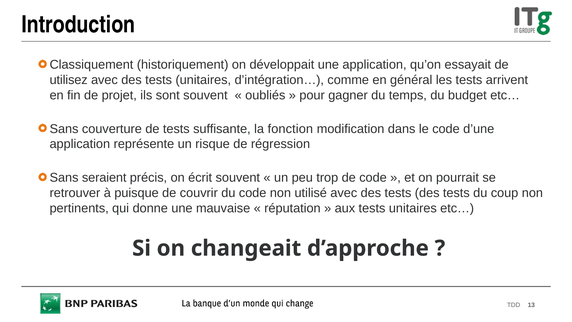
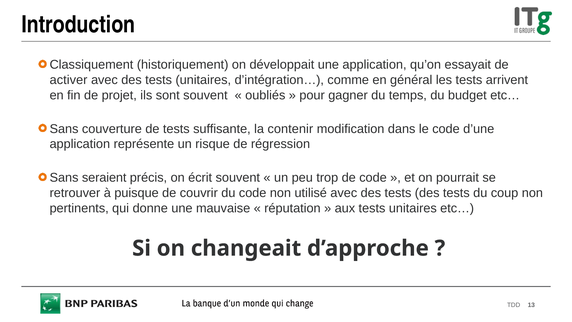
utilisez: utilisez -> activer (69, 80)
fonction: fonction -> contenir (290, 129)
